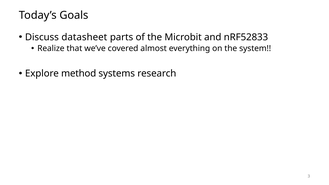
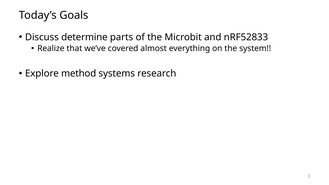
datasheet: datasheet -> determine (84, 37)
